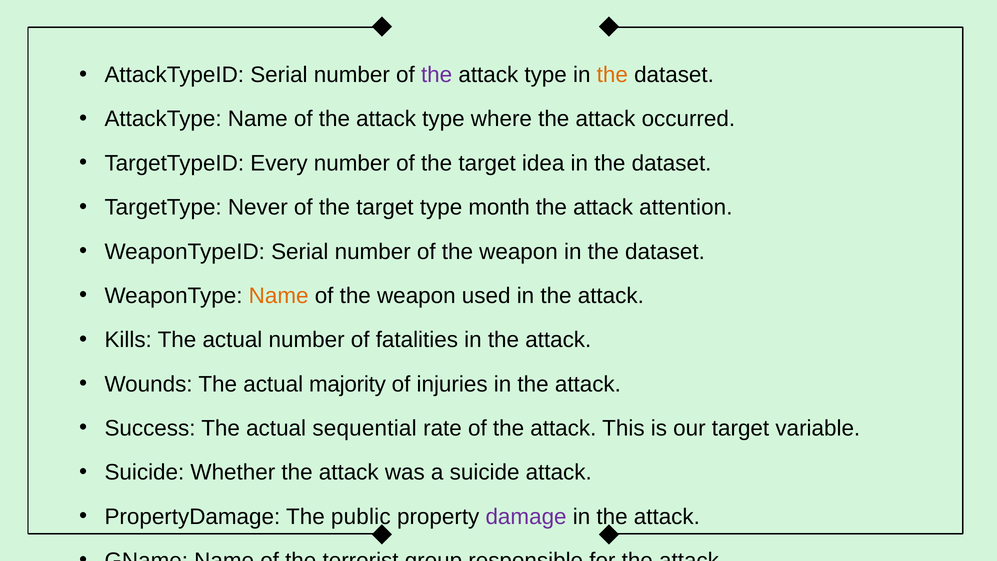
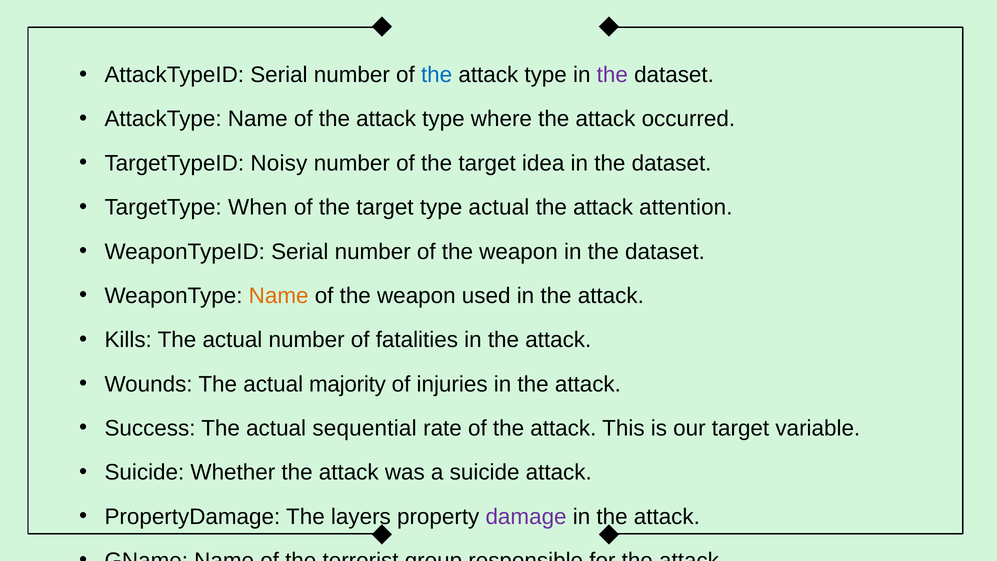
the colour: purple -> blue (437, 75)
the colour: orange -> purple (612, 75)
Every: Every -> Noisy (279, 163)
Never: Never -> When (258, 207)
type month: month -> actual (499, 207)
public: public -> layers (361, 516)
